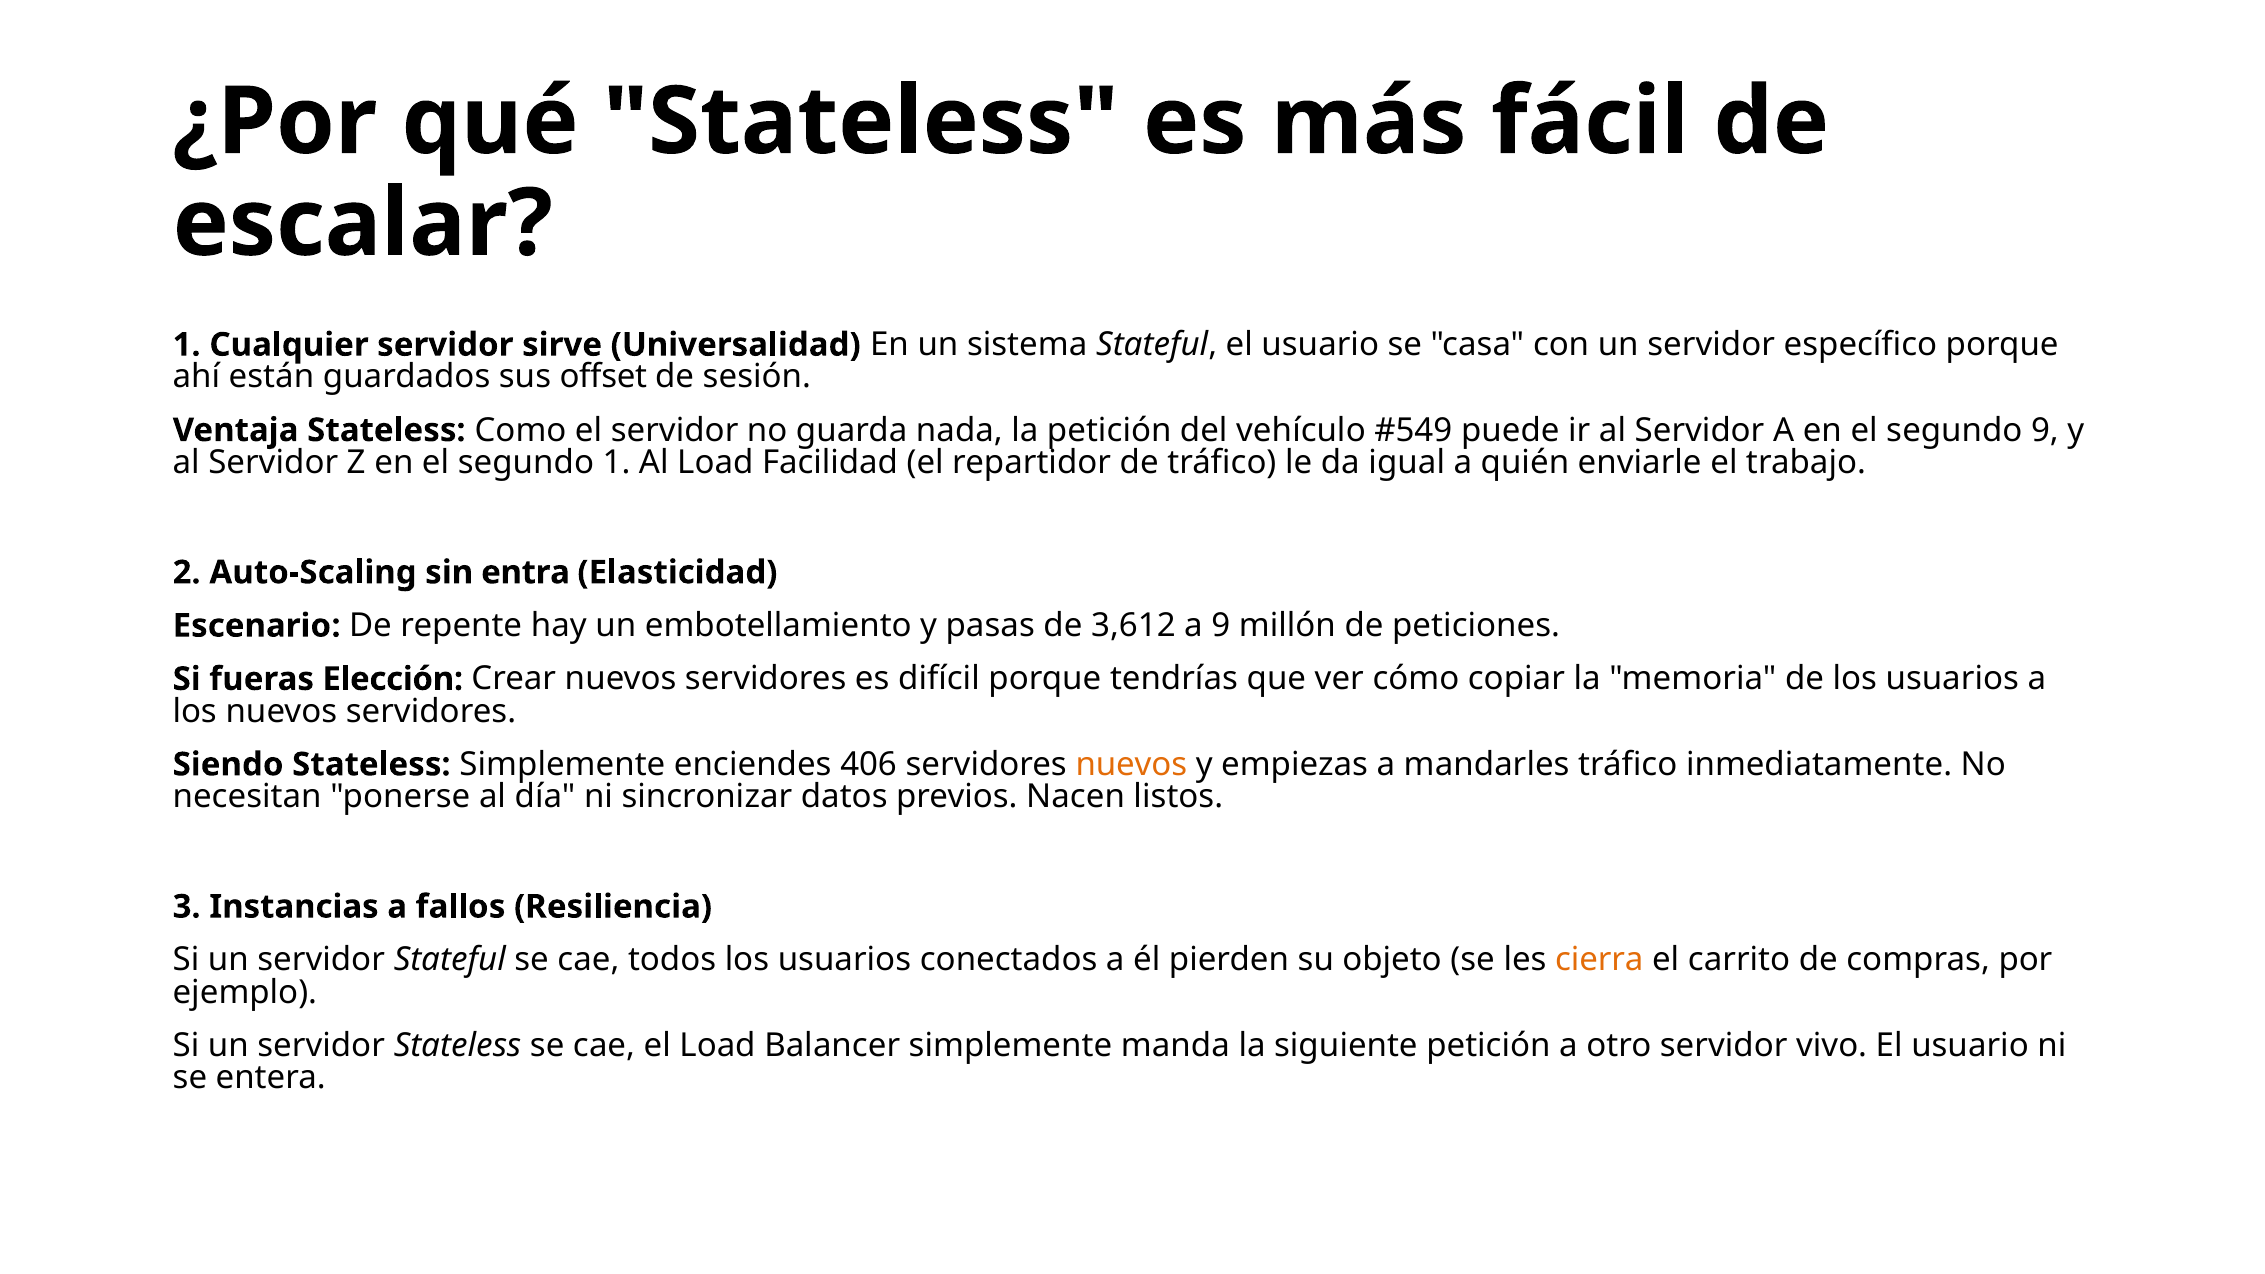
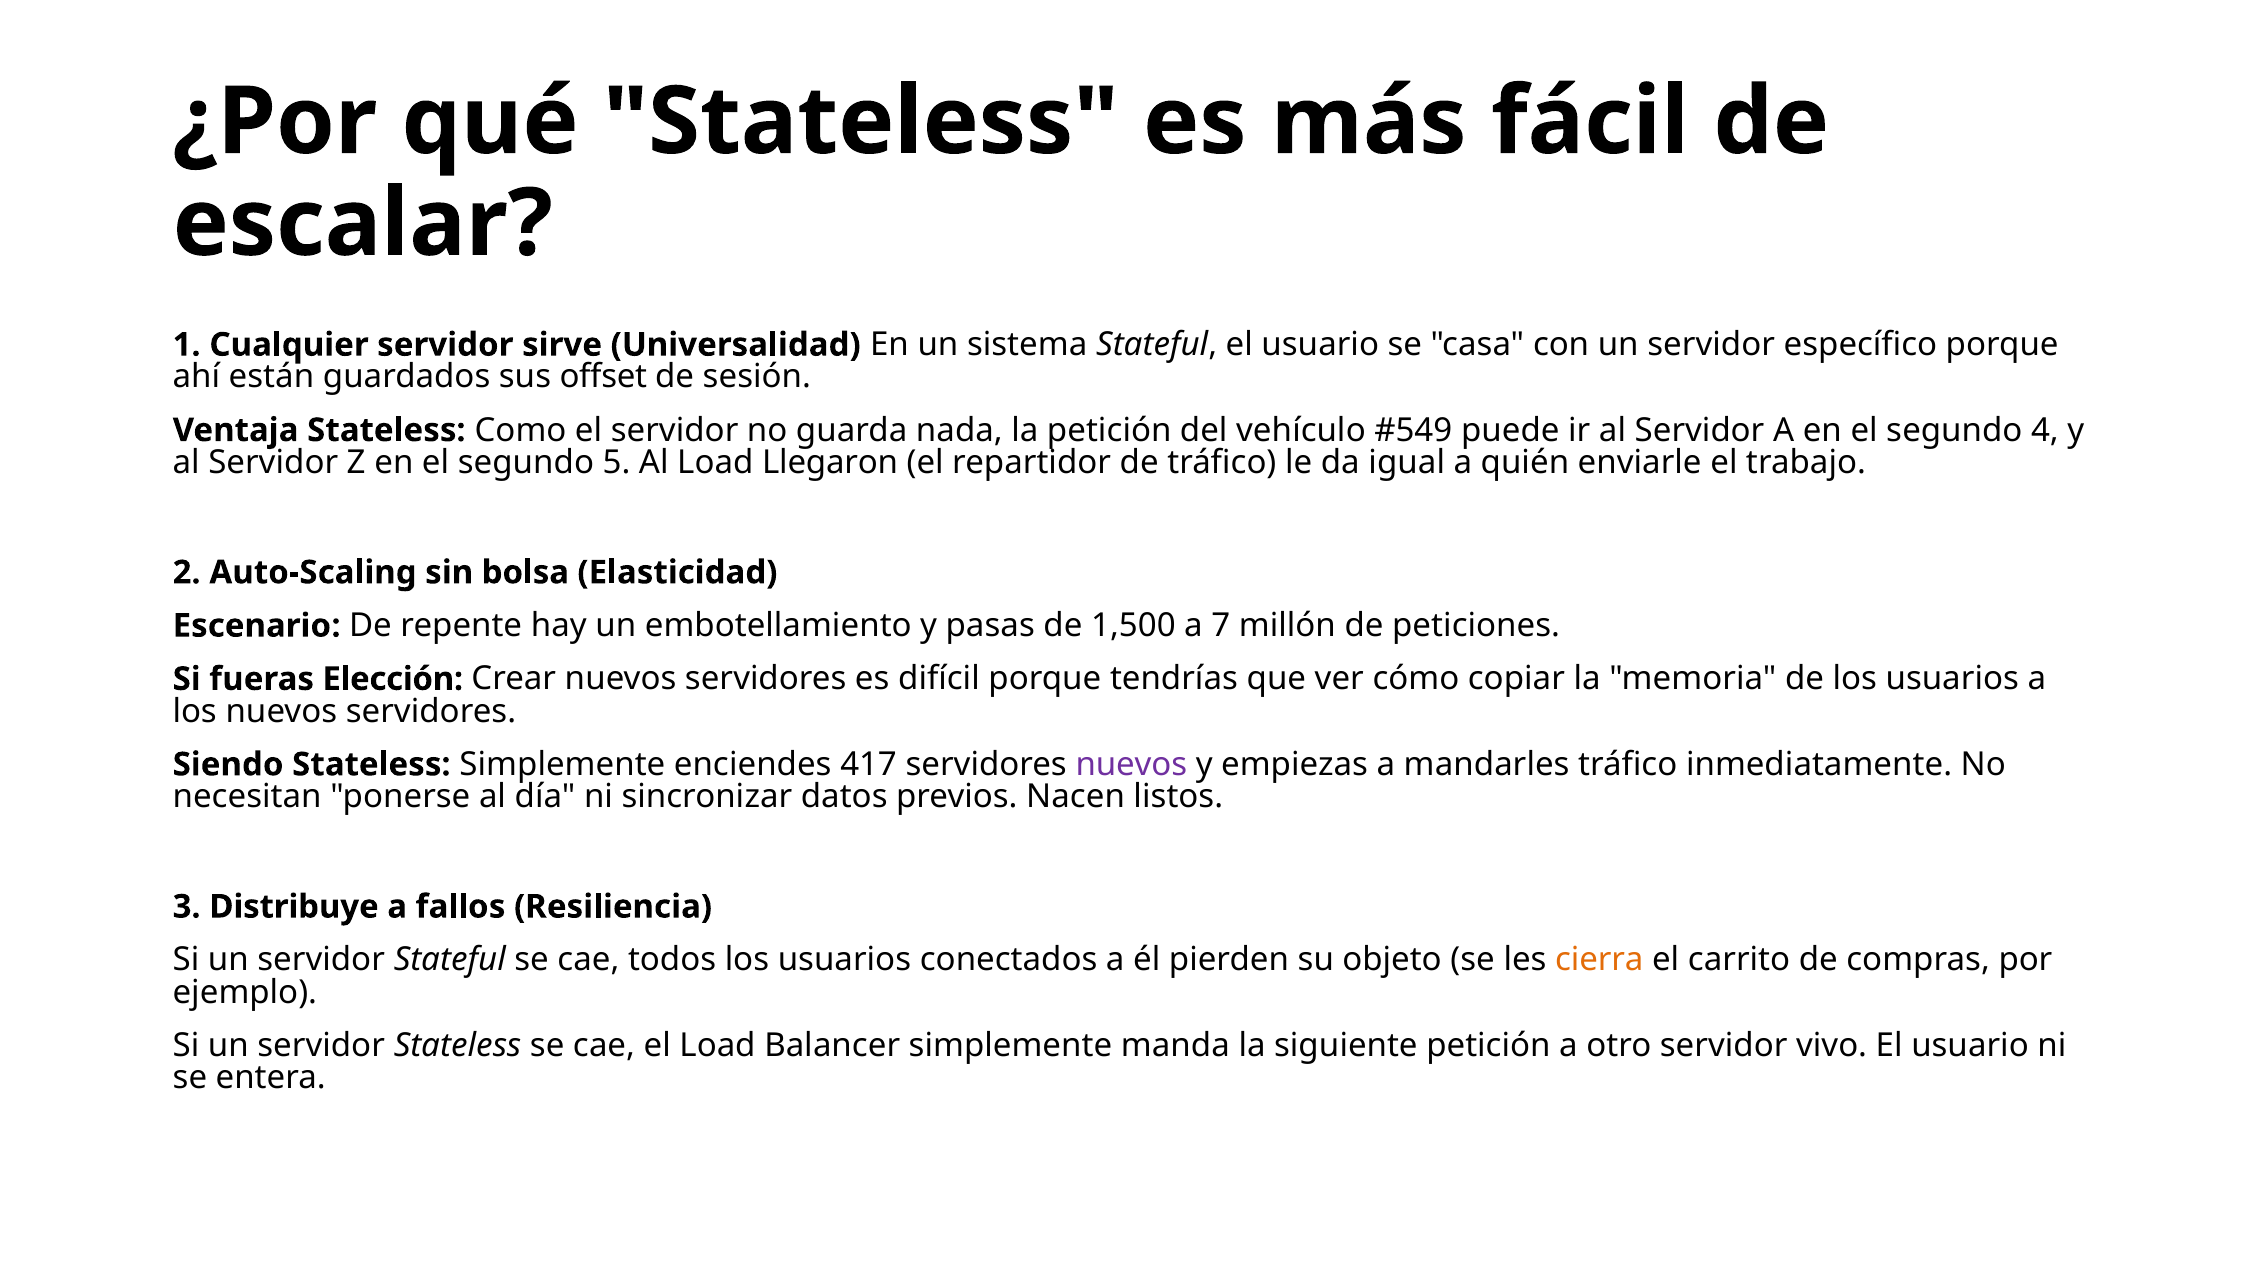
segundo 9: 9 -> 4 (2045, 430)
segundo 1: 1 -> 5 (617, 462)
Facilidad: Facilidad -> Llegaron (830, 462)
entra: entra -> bolsa (525, 572)
3,612: 3,612 -> 1,500 (1133, 626)
a 9: 9 -> 7 (1221, 626)
406: 406 -> 417 (869, 764)
nuevos colour: orange -> purple (1131, 764)
Instancias: Instancias -> Distribuye (294, 907)
